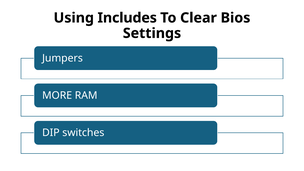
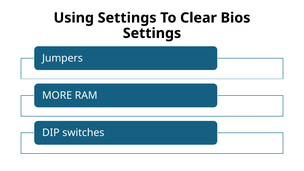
Using Includes: Includes -> Settings (127, 18)
